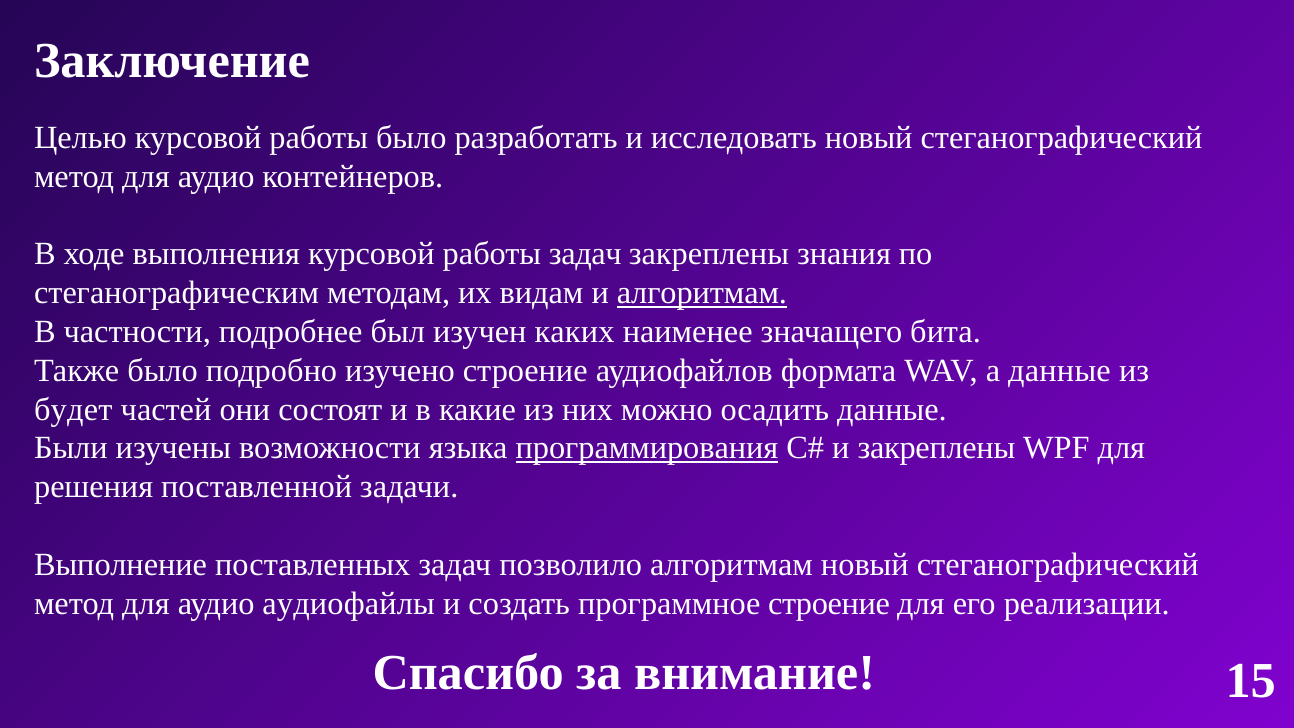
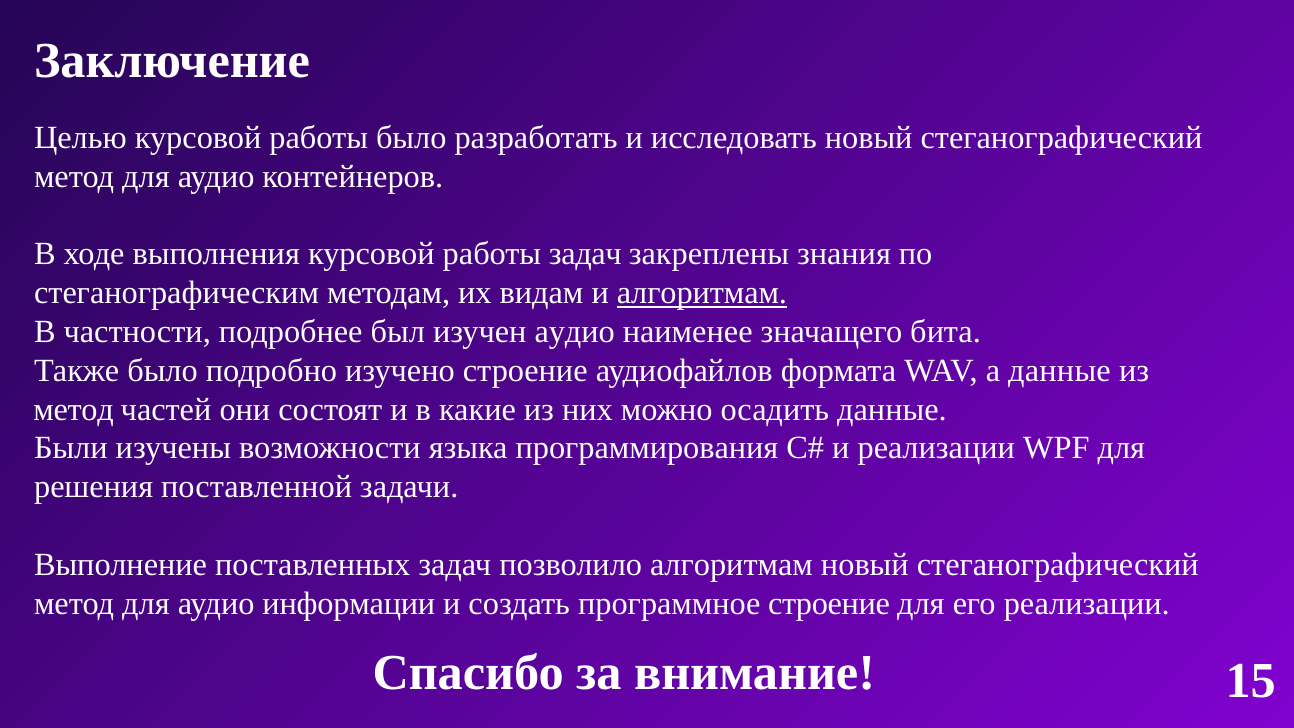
изучен каких: каких -> аудио (575, 332)
будет: будет -> метод (74, 409)
программирования underline: present -> none (647, 448)
и закреплены: закреплены -> реализации (936, 448)
аудиофайлы: аудиофайлы -> информации (349, 603)
